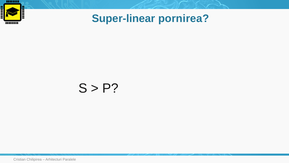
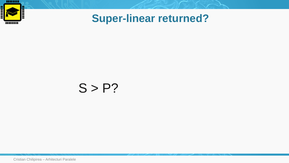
pornirea: pornirea -> returned (184, 18)
